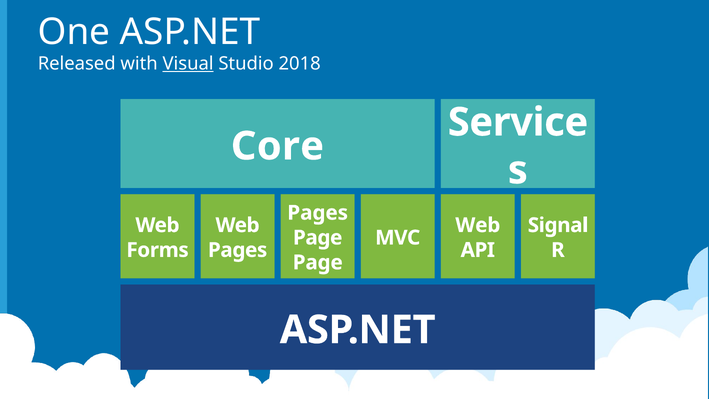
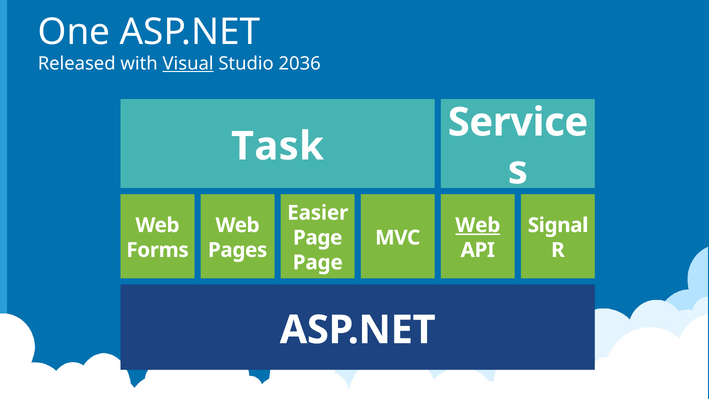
2018: 2018 -> 2036 (300, 64)
Core: Core -> Task (277, 146)
Pages: Pages -> Easier (318, 213)
Web underline: none -> present (478, 225)
